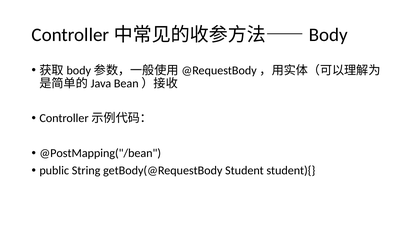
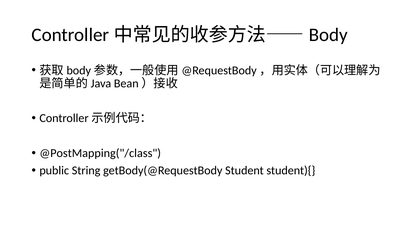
@PostMapping("/bean: @PostMapping("/bean -> @PostMapping("/class (100, 153)
